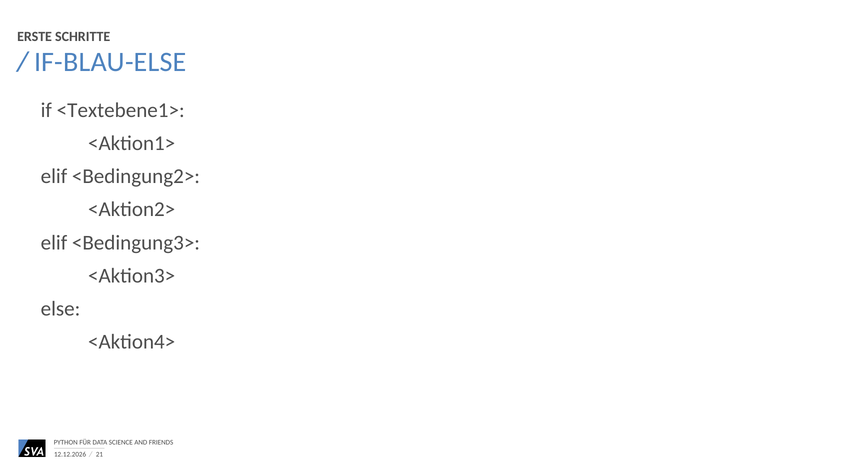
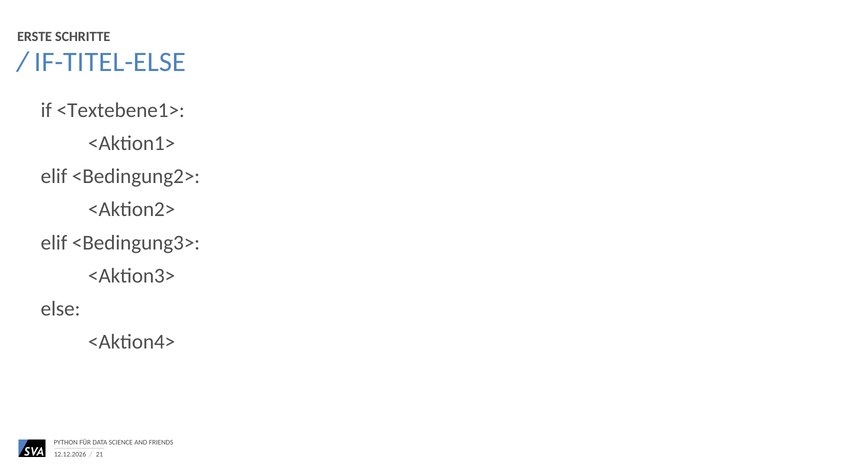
IF-BLAU-ELSE: IF-BLAU-ELSE -> IF-TITEL-ELSE (110, 62)
